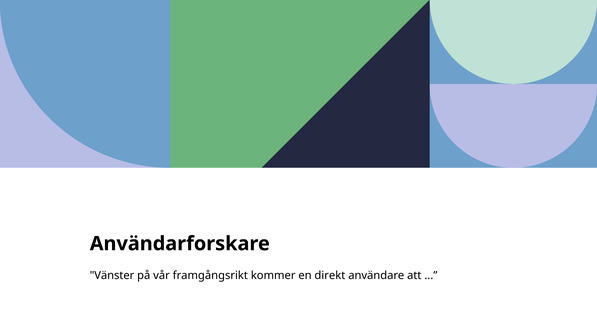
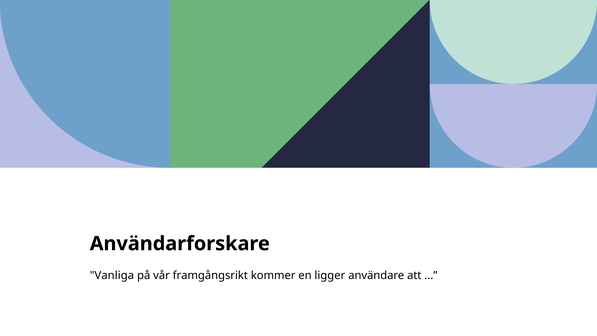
Vänster: Vänster -> Vanliga (112, 275)
direkt: direkt -> ligger (330, 275)
